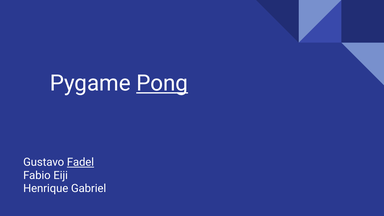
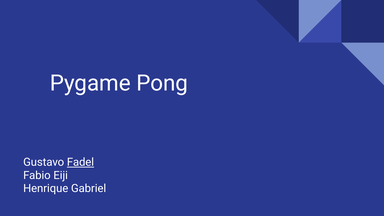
Pong underline: present -> none (162, 83)
